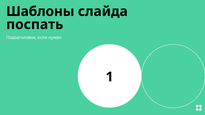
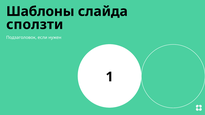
поспать: поспать -> сползти (35, 25)
